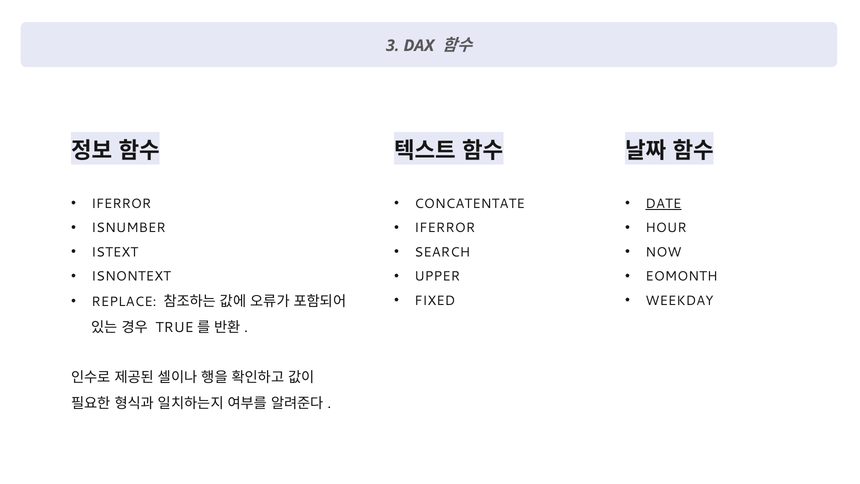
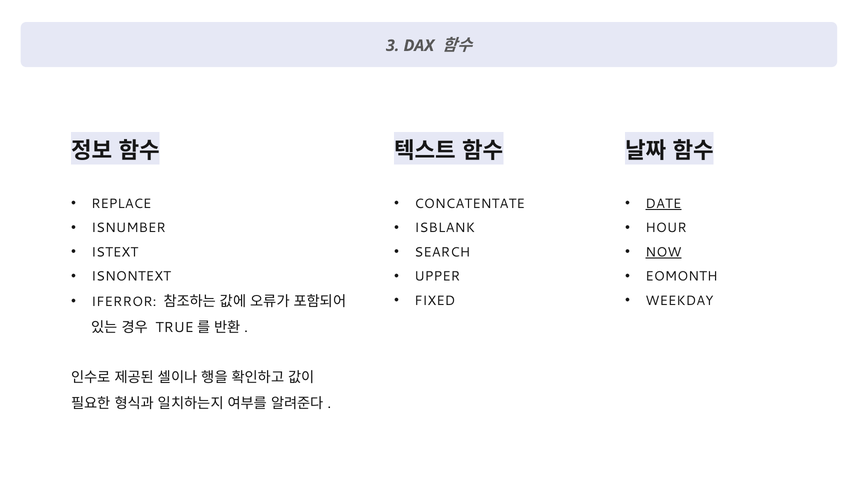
IFERROR: IFERROR -> REPLACE (121, 204)
IFERROR: IFERROR -> ISBLANK (445, 228)
NOW underline: none -> present (663, 252)
REPLACE: REPLACE -> IFERROR (124, 302)
